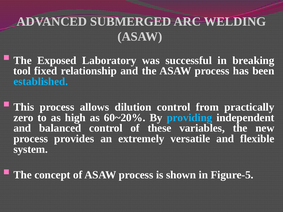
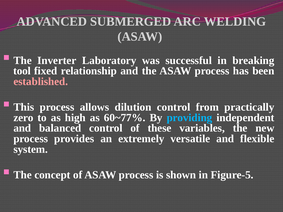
Exposed: Exposed -> Inverter (57, 60)
established colour: light blue -> pink (41, 82)
60~20%: 60~20% -> 60~77% (125, 118)
